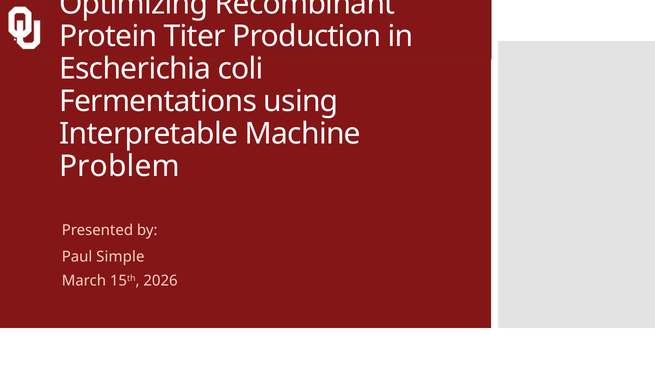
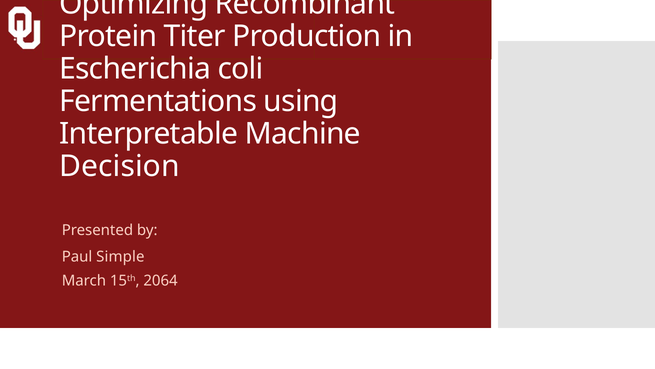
Problem: Problem -> Decision (119, 166)
2026: 2026 -> 2064 (161, 281)
